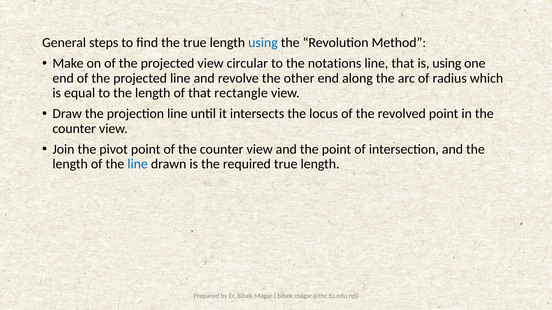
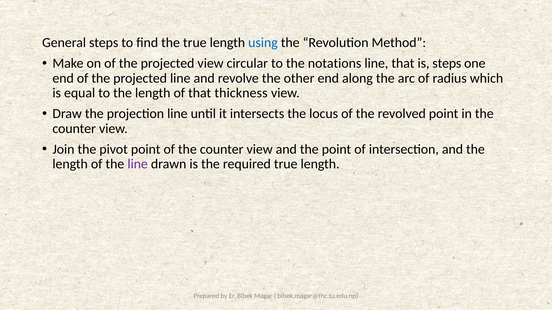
is using: using -> steps (447, 63)
rectangle: rectangle -> thickness (241, 93)
line colour: blue -> purple (138, 164)
